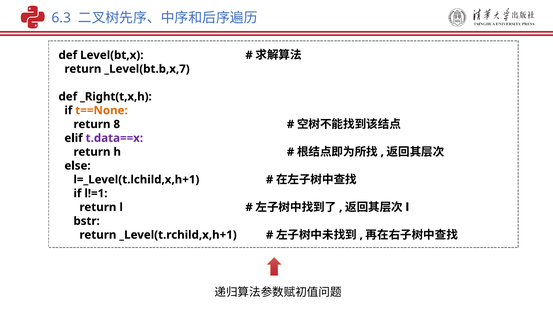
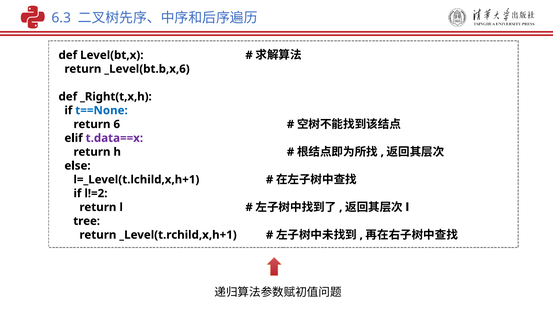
_Level(bt.b,x,7: _Level(bt.b,x,7 -> _Level(bt.b,x,6 (147, 69)
t==None colour: orange -> blue (101, 110)
8: 8 -> 6 (117, 124)
l!=1: l!=1 -> l!=2 (96, 193)
bstr: bstr -> tree (87, 221)
